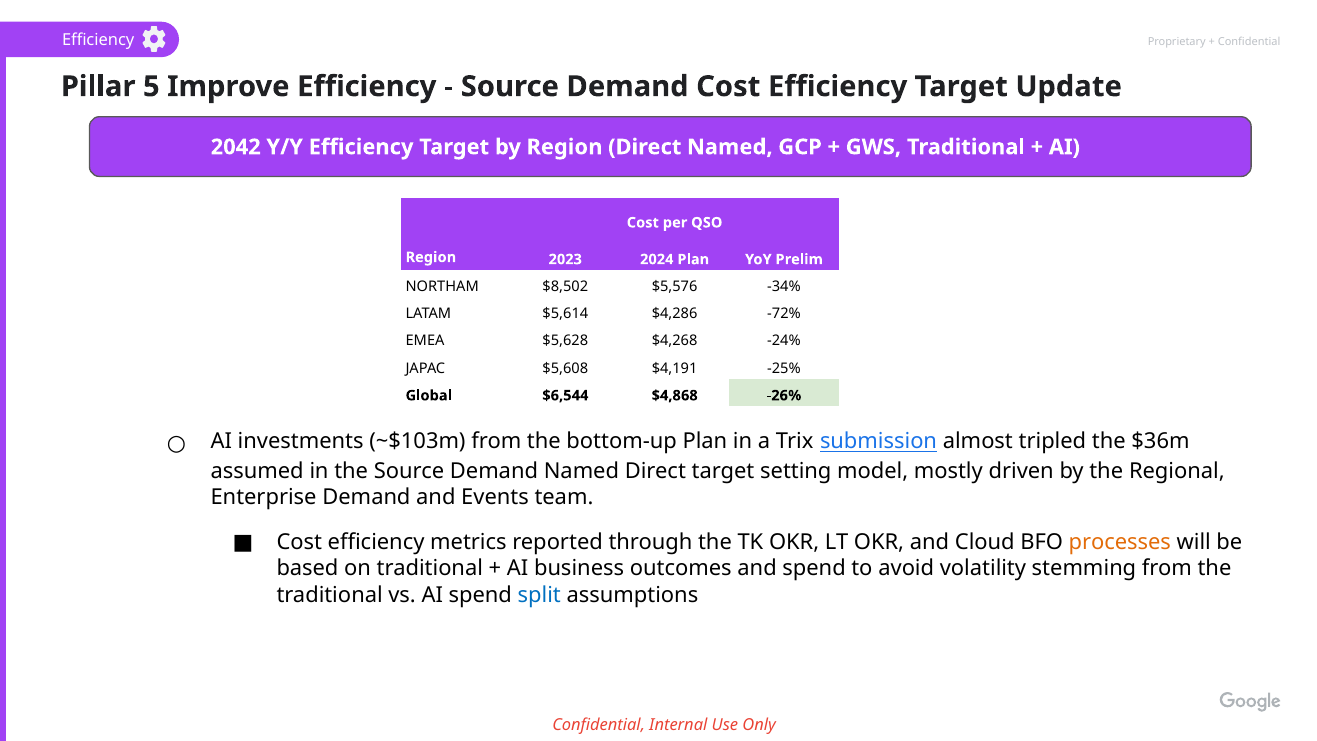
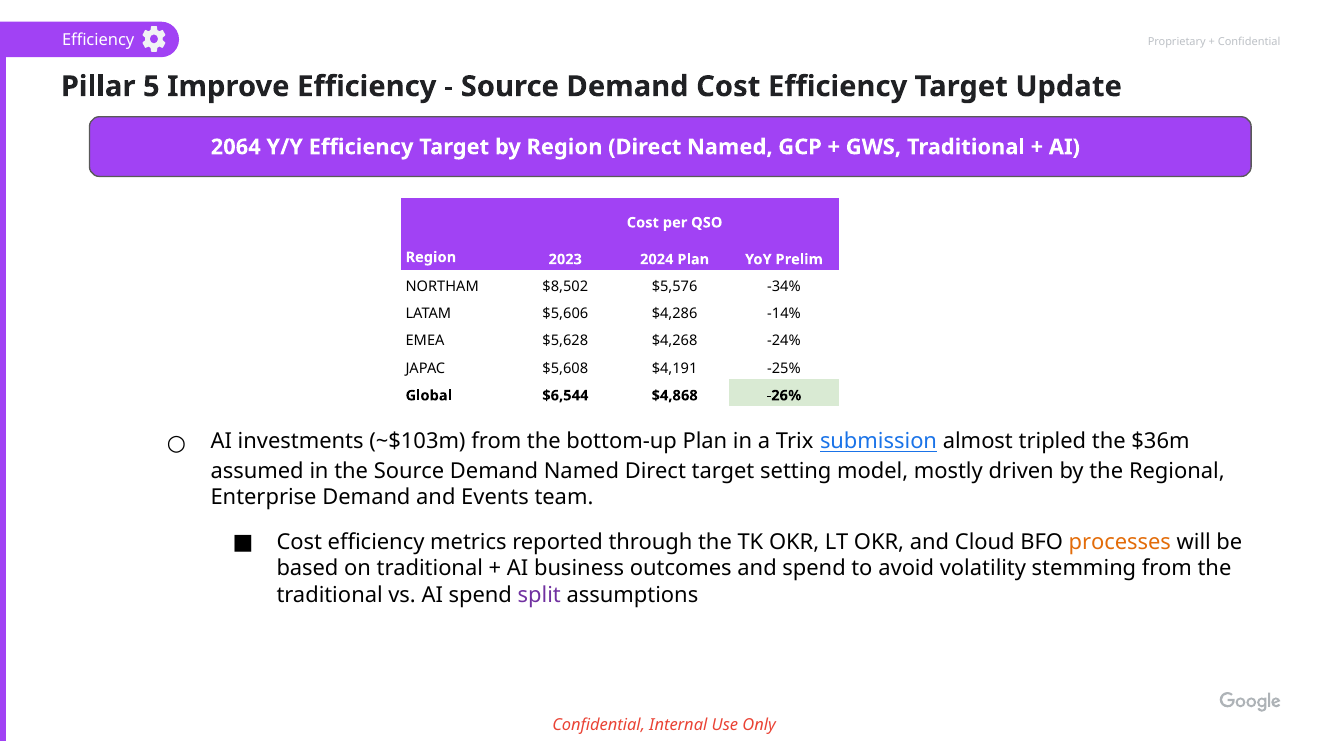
2042: 2042 -> 2064 (236, 147)
$5,614: $5,614 -> $5,606 (565, 314)
-72%: -72% -> -14% (784, 314)
split colour: blue -> purple (539, 595)
